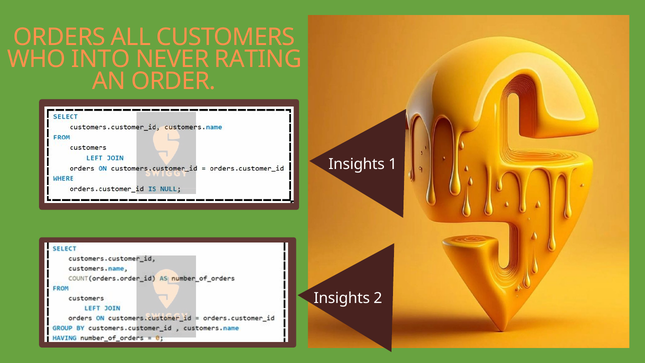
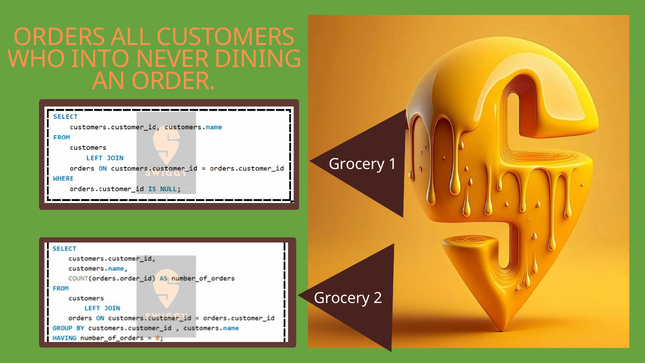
RATING: RATING -> DINING (258, 59)
Insights: Insights -> Grocery (357, 164)
Insights: Insights -> Grocery (342, 298)
